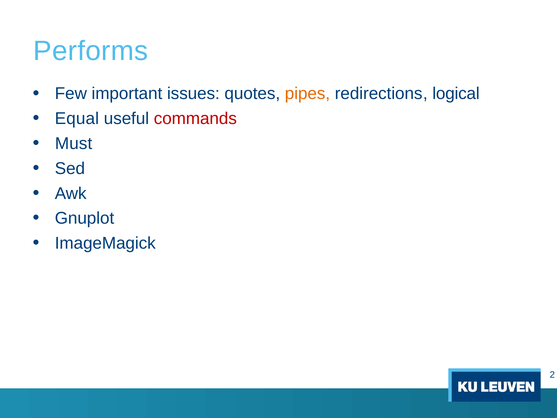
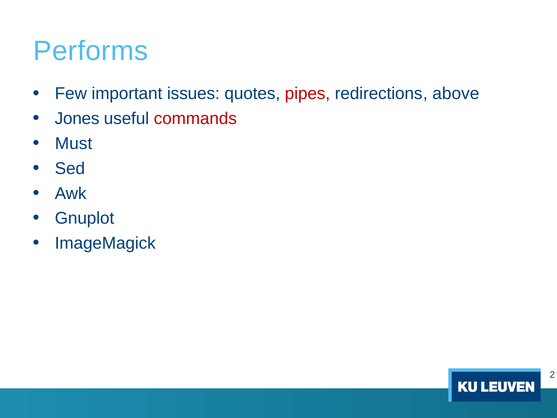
pipes colour: orange -> red (307, 94)
logical: logical -> above (456, 94)
Equal: Equal -> Jones (77, 119)
